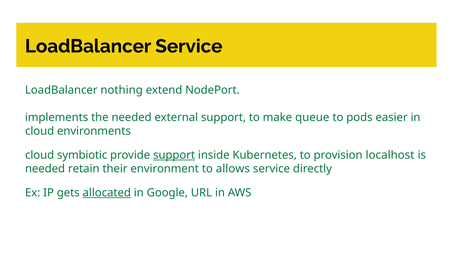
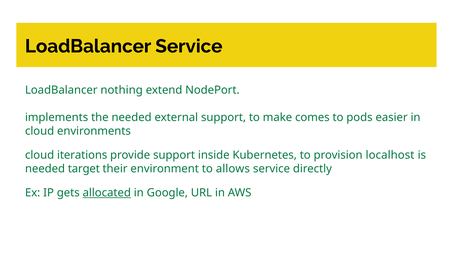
queue: queue -> comes (312, 117)
symbiotic: symbiotic -> iterations (82, 155)
support underline: present -> none (174, 155)
retain: retain -> target (84, 169)
